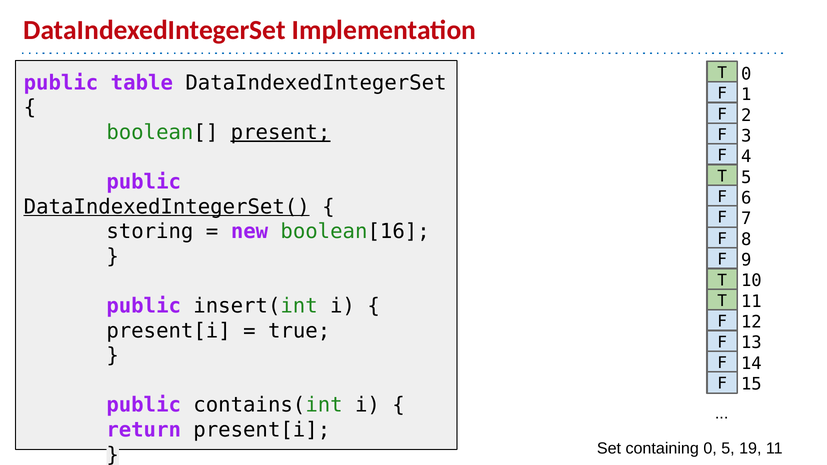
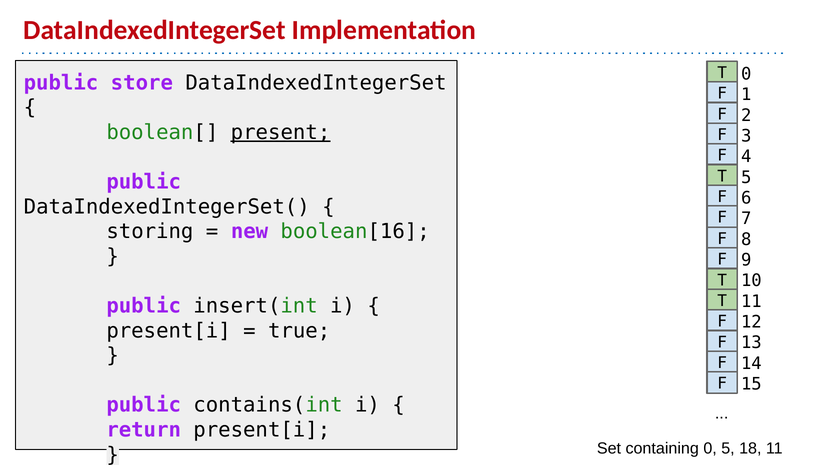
table: table -> store (142, 83)
DataIndexedIntegerSet( underline: present -> none (167, 207)
19: 19 -> 18 (750, 449)
